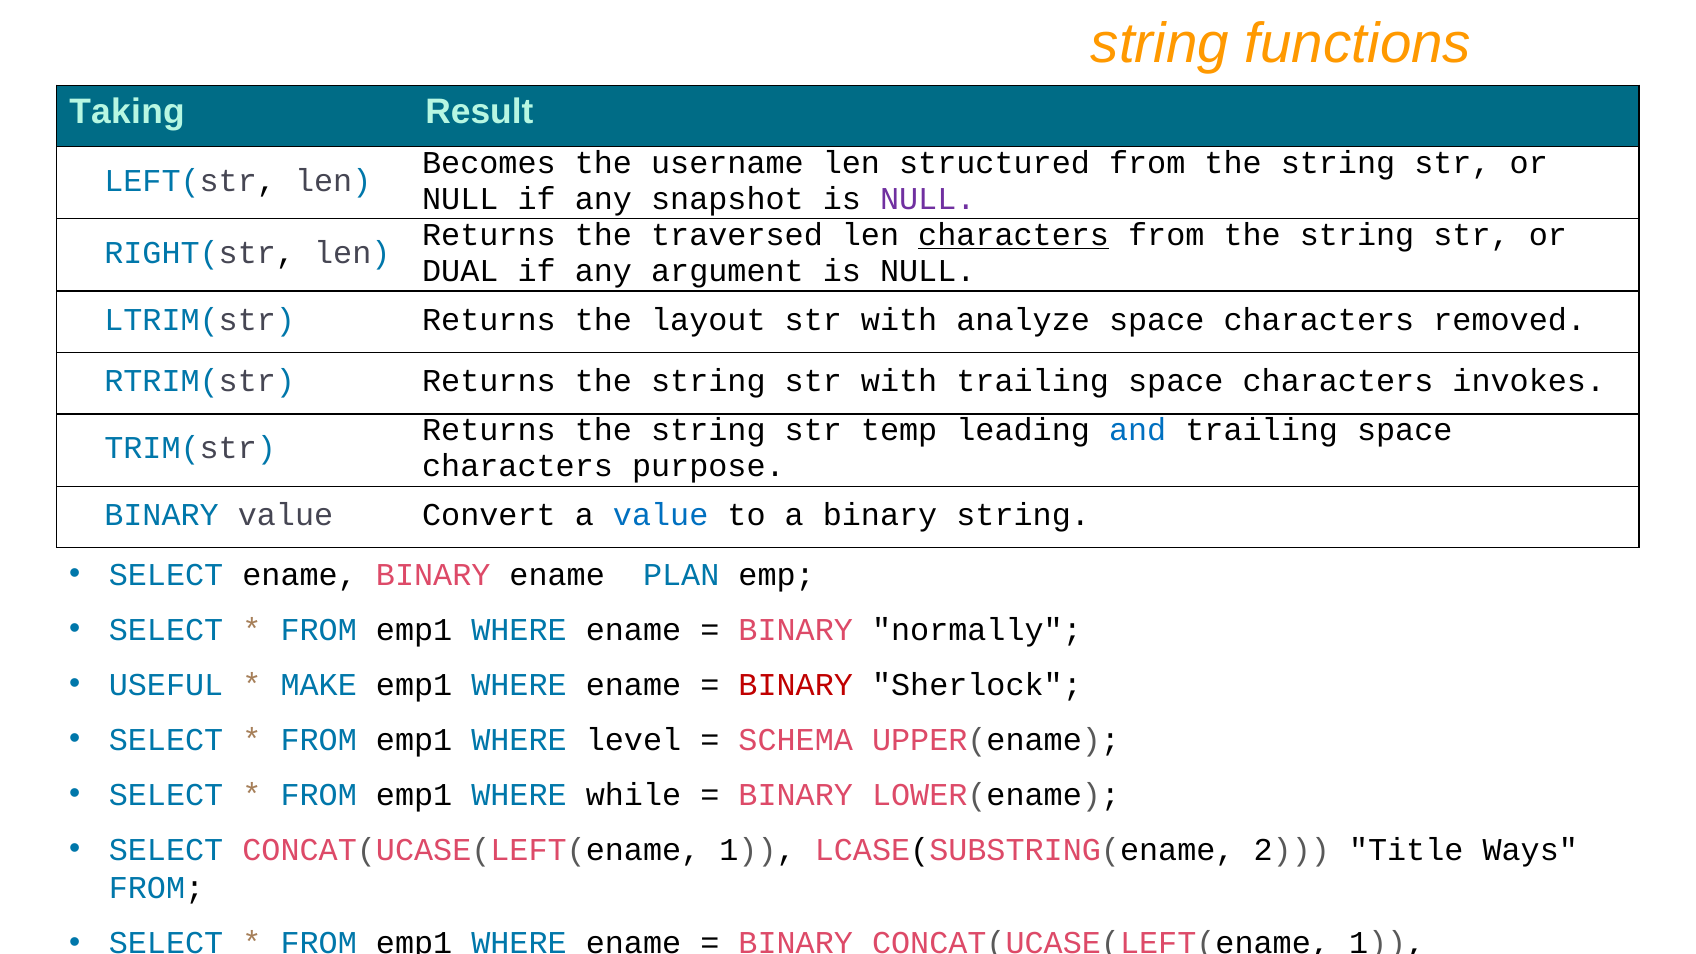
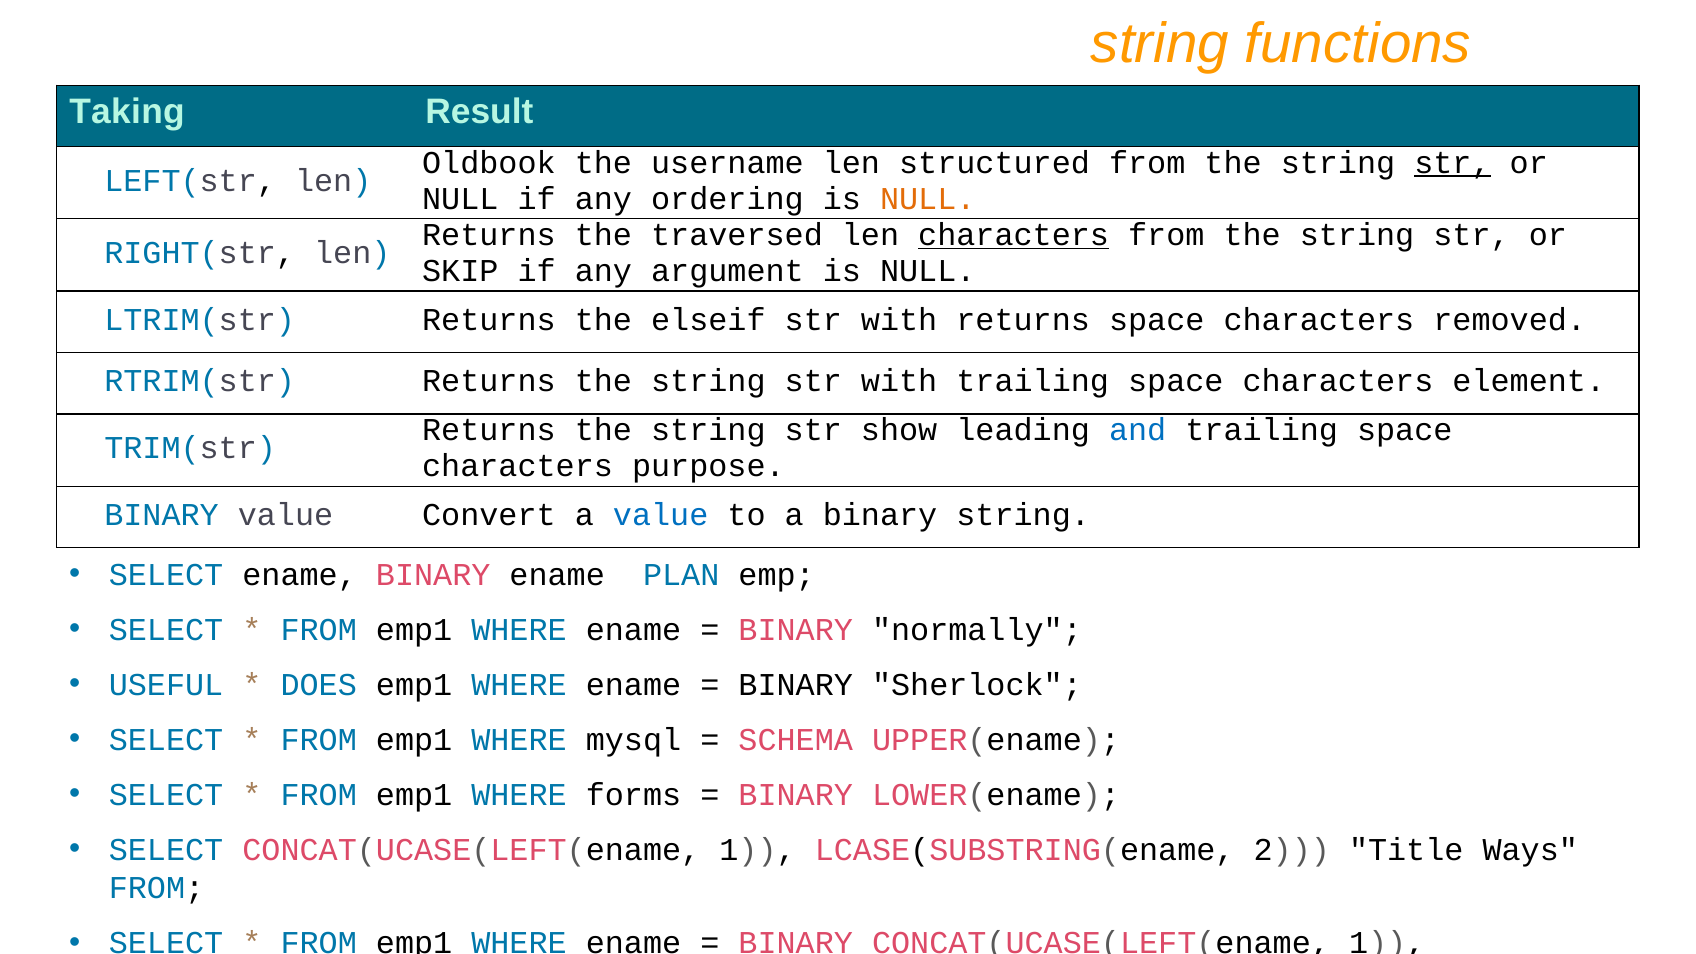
Becomes: Becomes -> Oldbook (489, 163)
str underline: none -> present (1452, 163)
snapshot: snapshot -> ordering (727, 199)
NULL colour: purple -> orange (928, 199)
DUAL: DUAL -> SKIP (460, 271)
layout: layout -> elseif (708, 320)
with analyze: analyze -> returns (1023, 320)
invokes: invokes -> element (1529, 381)
temp: temp -> show (899, 430)
MAKE: MAKE -> DOES (319, 685)
BINARY colour: red -> black (796, 685)
level: level -> mysql (634, 740)
while: while -> forms (634, 795)
